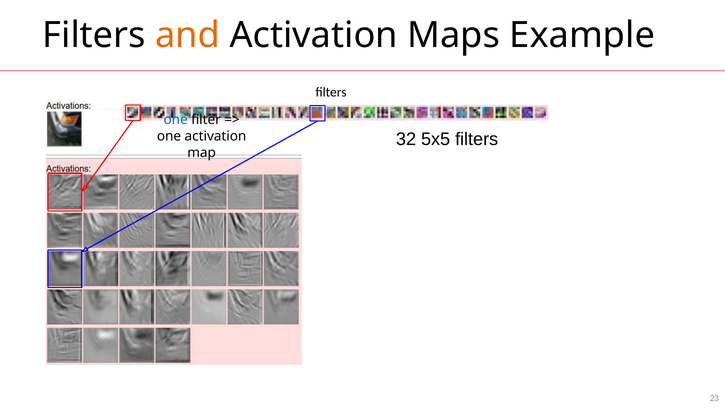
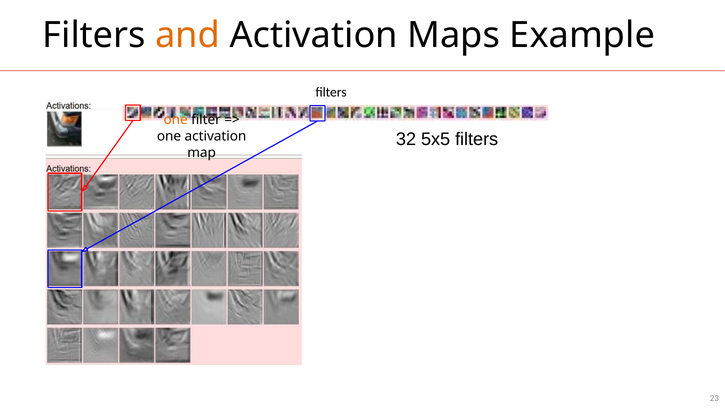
one colour: blue -> orange (176, 120)
